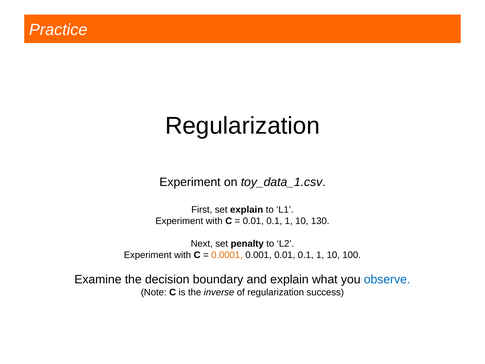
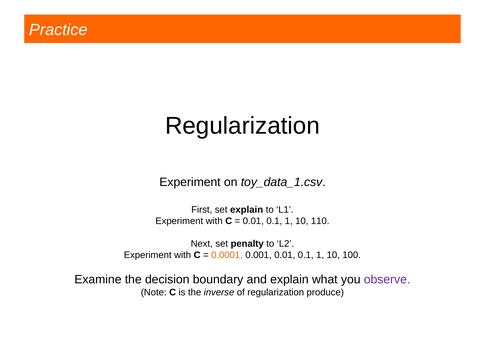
130: 130 -> 110 (320, 221)
observe colour: blue -> purple (387, 279)
success: success -> produce (325, 292)
